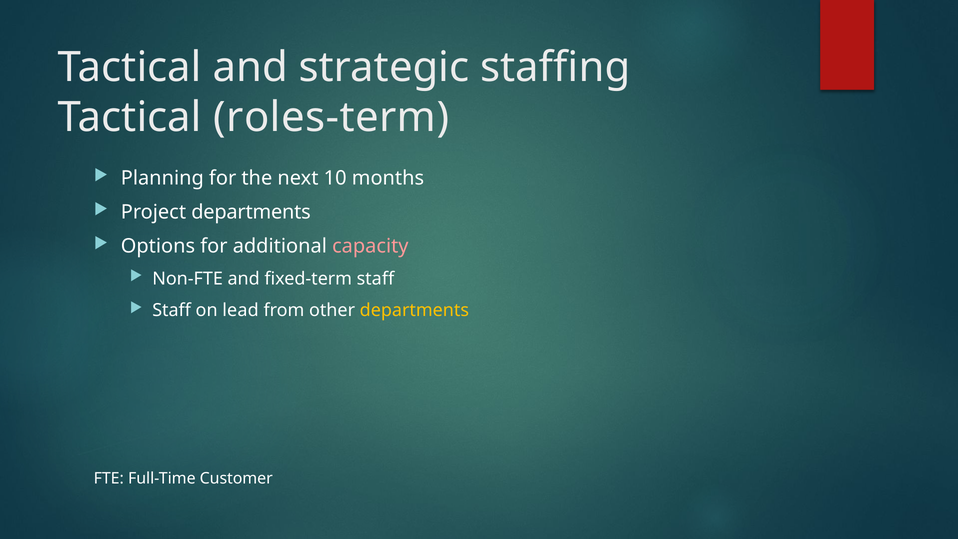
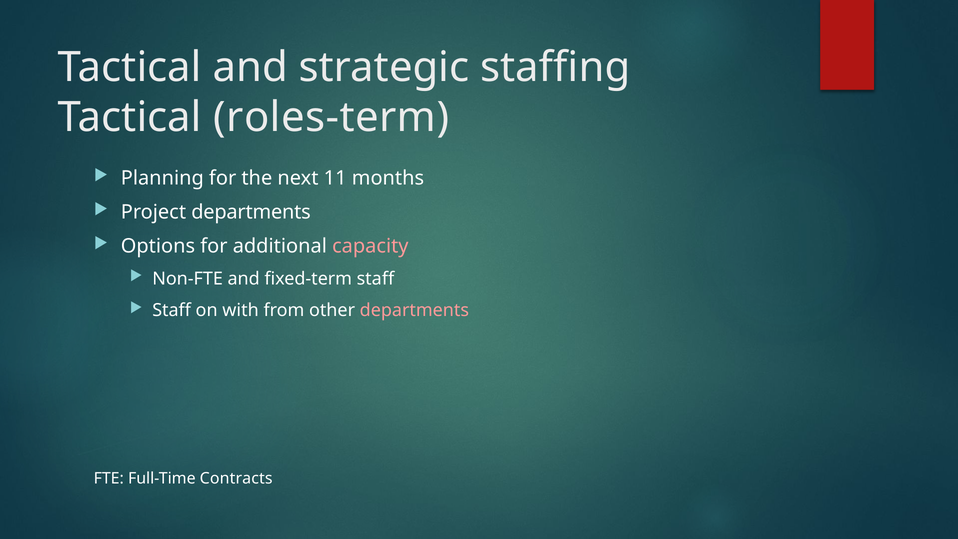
10: 10 -> 11 (335, 178)
lead: lead -> with (241, 310)
departments colour: yellow -> pink (414, 310)
Customer: Customer -> Contracts (236, 479)
